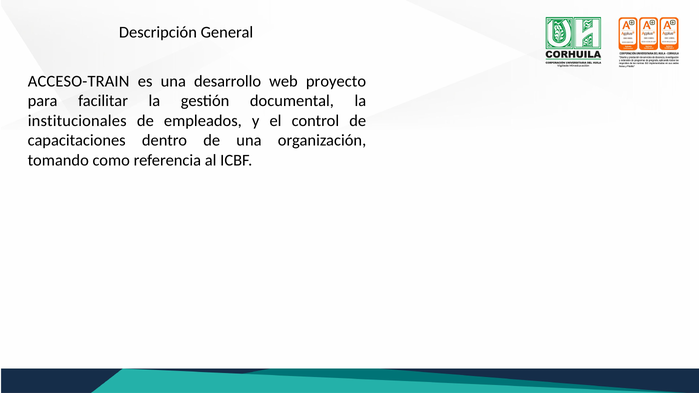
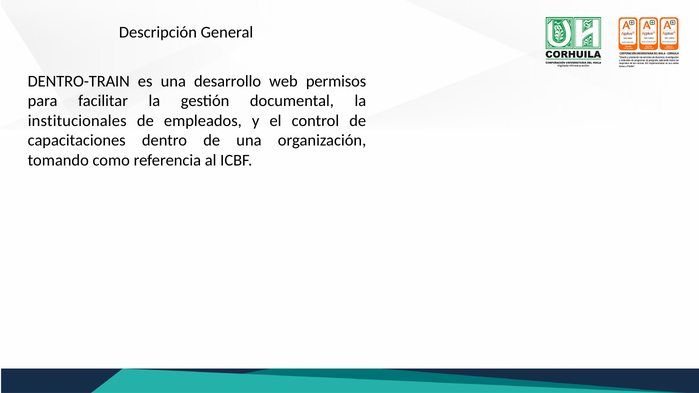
ACCESO-TRAIN: ACCESO-TRAIN -> DENTRO-TRAIN (79, 81)
proyecto: proyecto -> permisos (336, 81)
